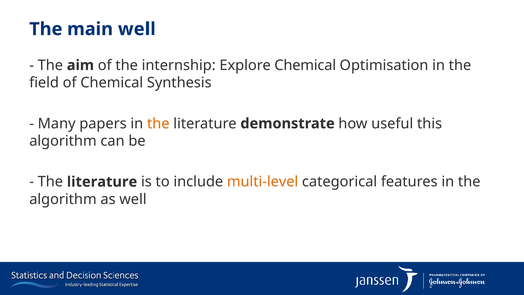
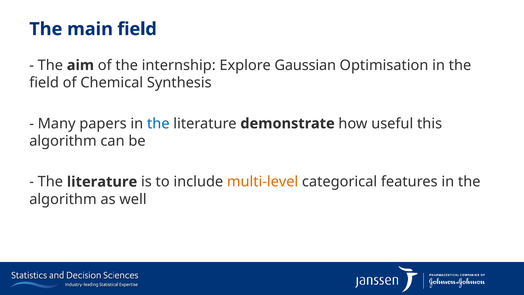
main well: well -> field (137, 29)
Explore Chemical: Chemical -> Gaussian (305, 65)
the colour: orange -> blue (158, 123)
